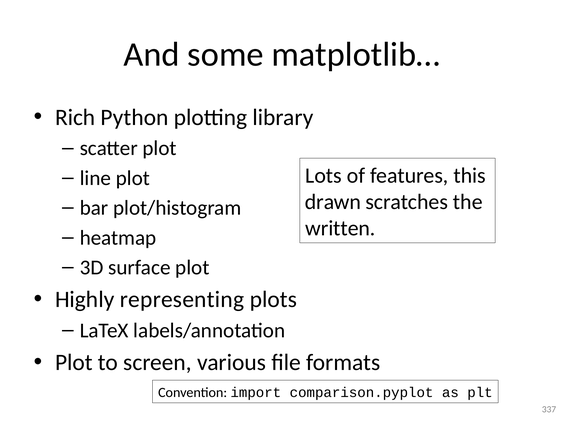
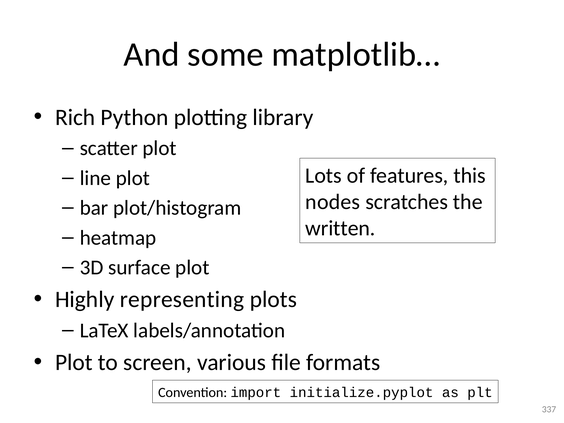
drawn: drawn -> nodes (333, 202)
comparison.pyplot: comparison.pyplot -> initialize.pyplot (362, 392)
